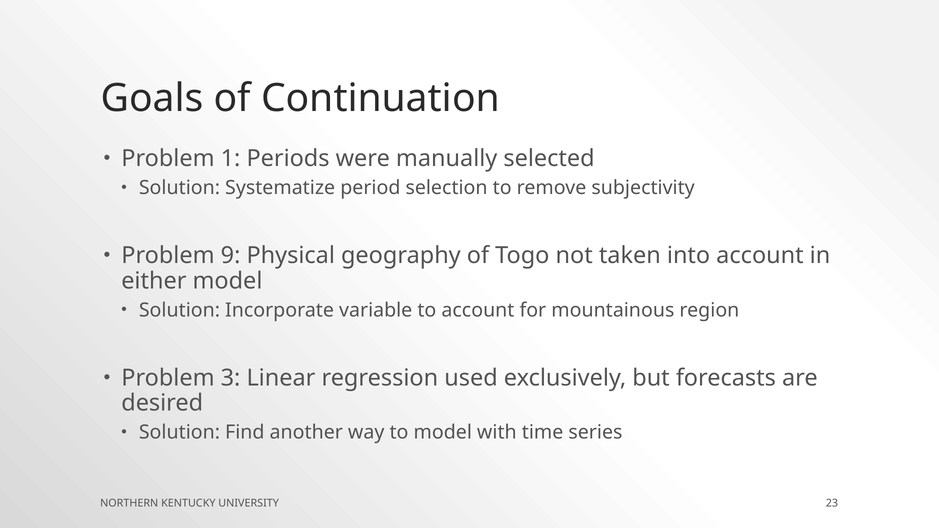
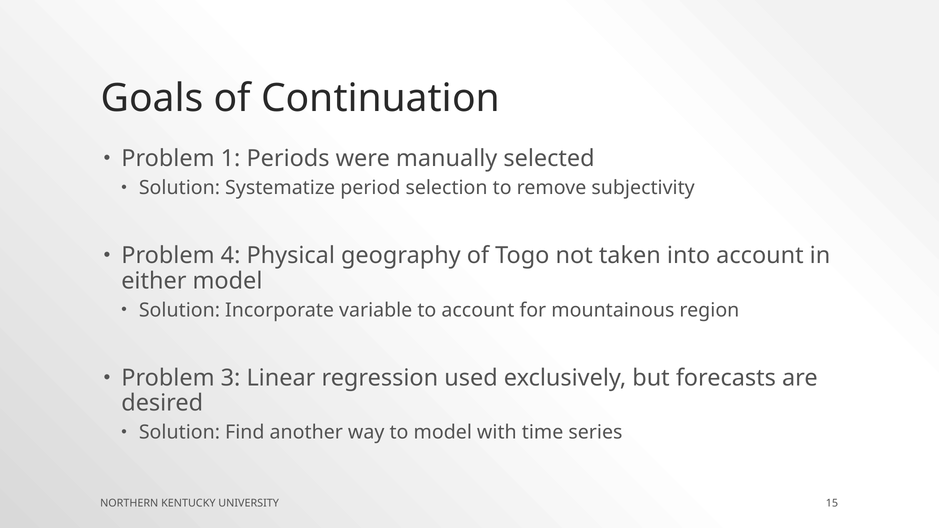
9: 9 -> 4 (231, 256)
23: 23 -> 15 (832, 504)
